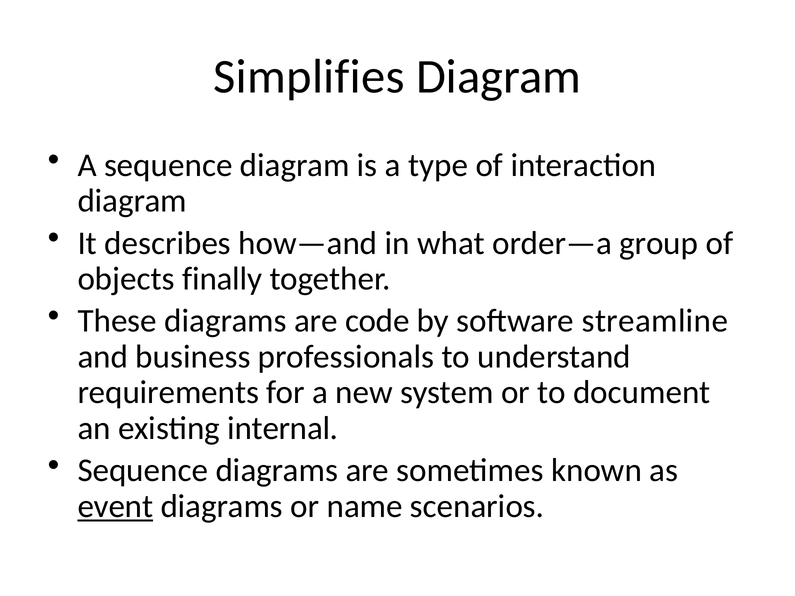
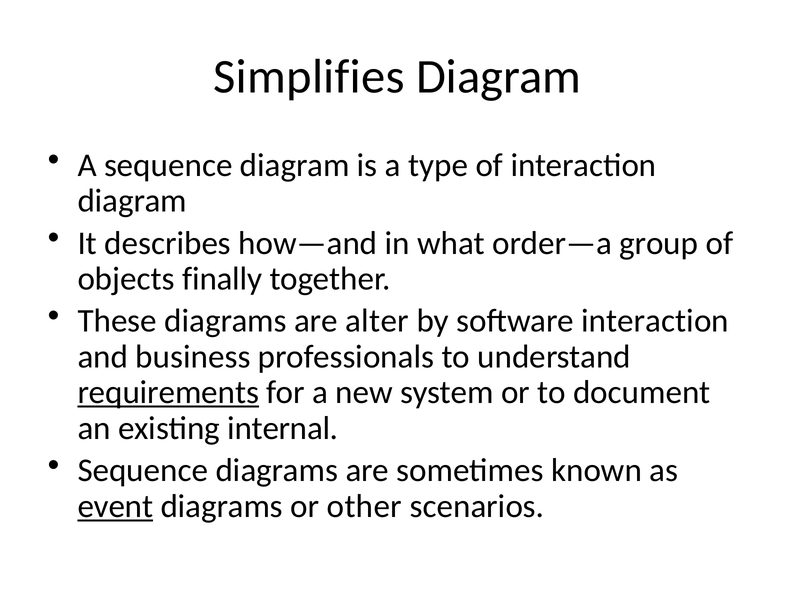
code: code -> alter (377, 321)
software streamline: streamline -> interaction (655, 321)
requirements underline: none -> present (168, 393)
name: name -> other (364, 506)
